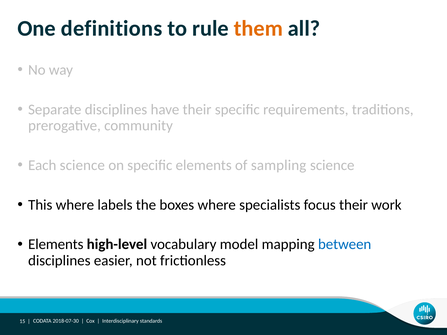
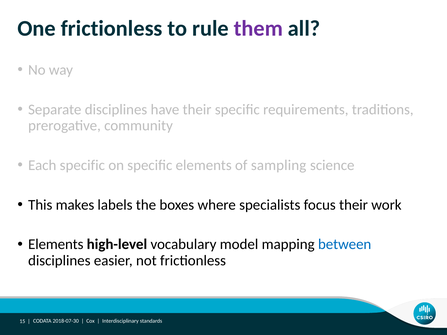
One definitions: definitions -> frictionless (112, 28)
them colour: orange -> purple (258, 28)
Each science: science -> specific (82, 165)
This where: where -> makes (75, 205)
